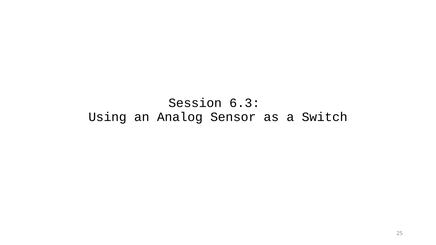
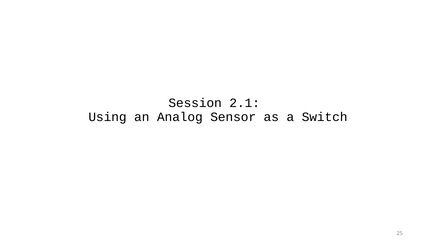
6.3: 6.3 -> 2.1 (245, 103)
